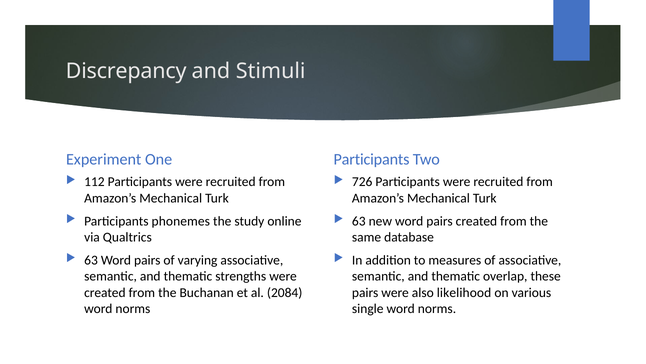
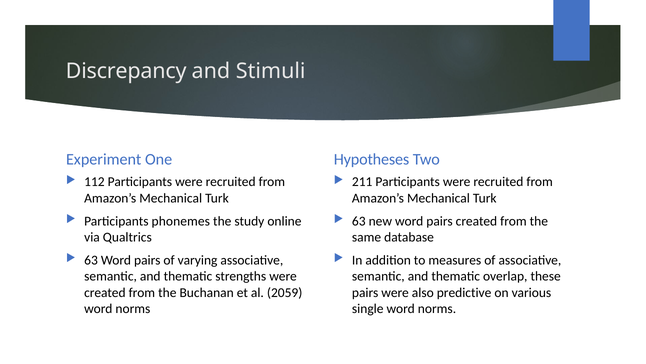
Participants: Participants -> Hypotheses (372, 159)
726: 726 -> 211 (362, 182)
2084: 2084 -> 2059 (285, 292)
likelihood: likelihood -> predictive (464, 292)
